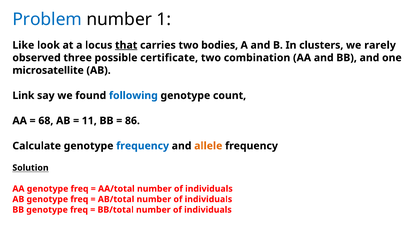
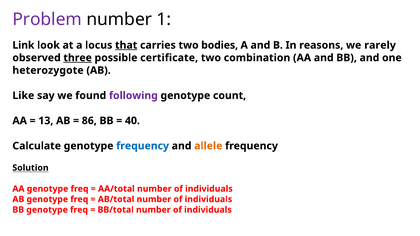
Problem colour: blue -> purple (47, 19)
Like: Like -> Link (23, 45)
clusters: clusters -> reasons (321, 45)
three underline: none -> present (78, 58)
microsatellite: microsatellite -> heterozygote (48, 70)
Link: Link -> Like (23, 96)
following colour: blue -> purple (133, 96)
68: 68 -> 13 (46, 121)
11: 11 -> 86 (89, 121)
86: 86 -> 40 (132, 121)
